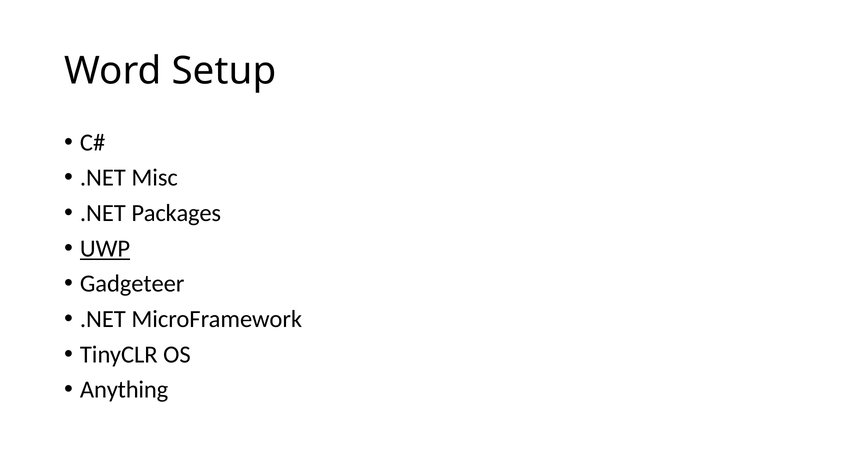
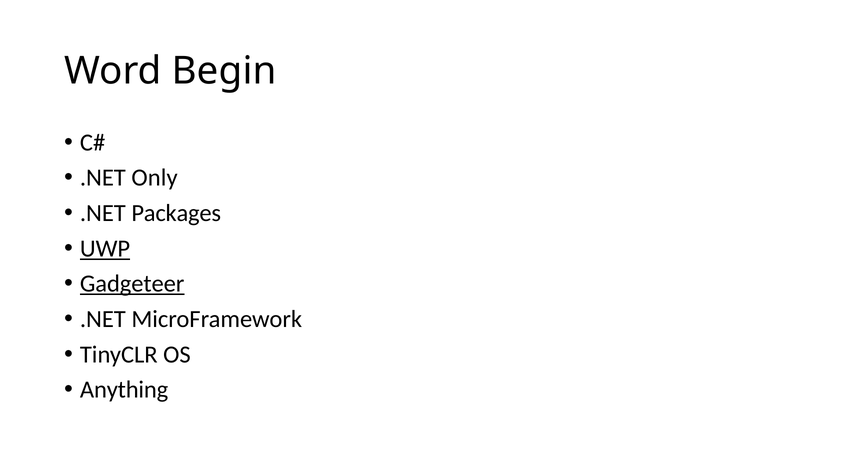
Setup: Setup -> Begin (224, 71)
Misc: Misc -> Only (155, 178)
Gadgeteer underline: none -> present (132, 284)
